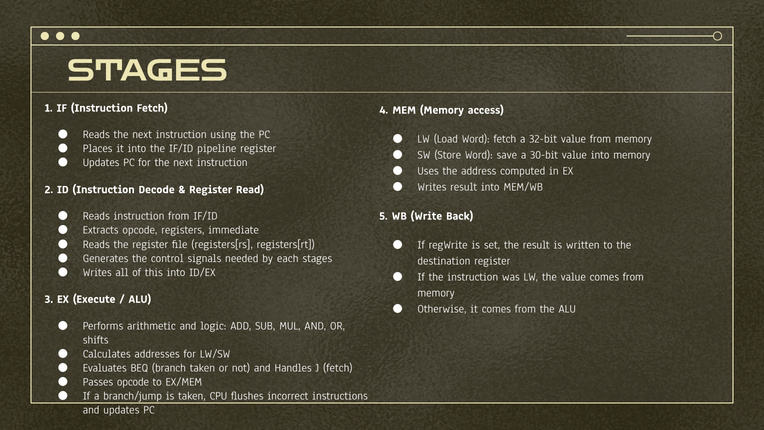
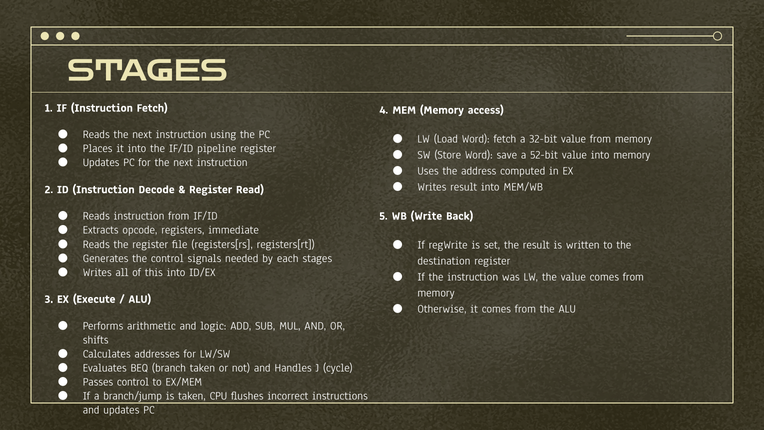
30-bit: 30-bit -> 52-bit (544, 155)
J fetch: fetch -> cycle (338, 368)
Passes opcode: opcode -> control (133, 382)
